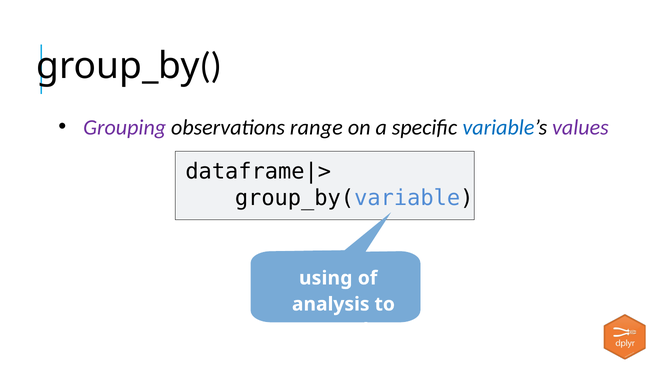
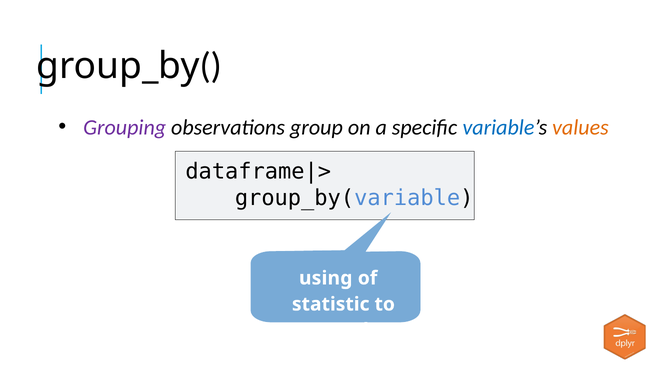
observations range: range -> group (316, 127)
values colour: purple -> orange (580, 127)
analysis: analysis -> statistic (331, 304)
